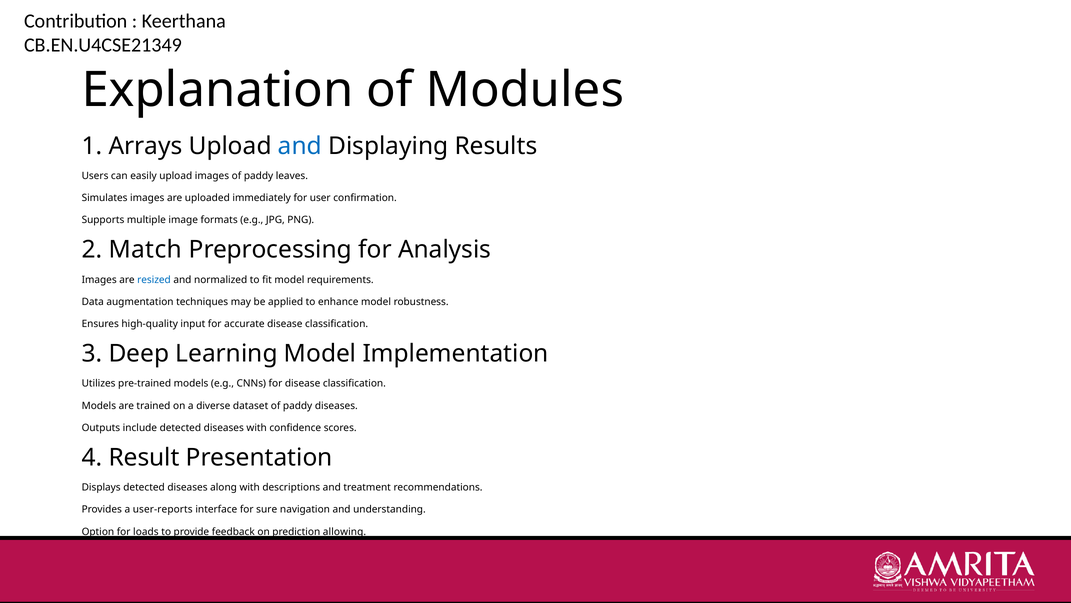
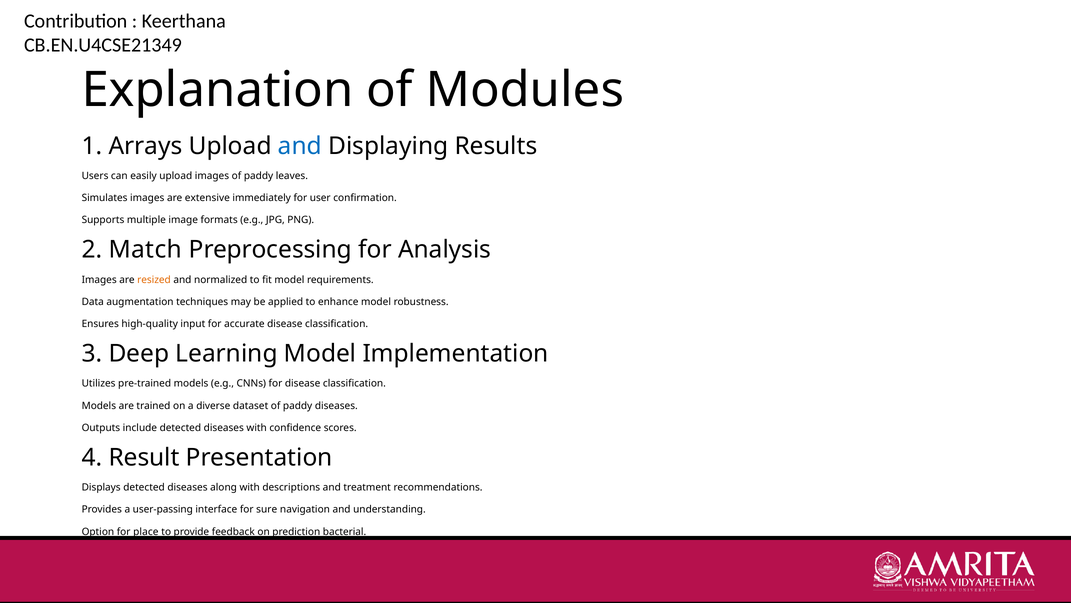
uploaded: uploaded -> extensive (207, 198)
resized colour: blue -> orange (154, 280)
user-reports: user-reports -> user-passing (163, 509)
loads: loads -> place (146, 531)
allowing: allowing -> bacterial (345, 531)
